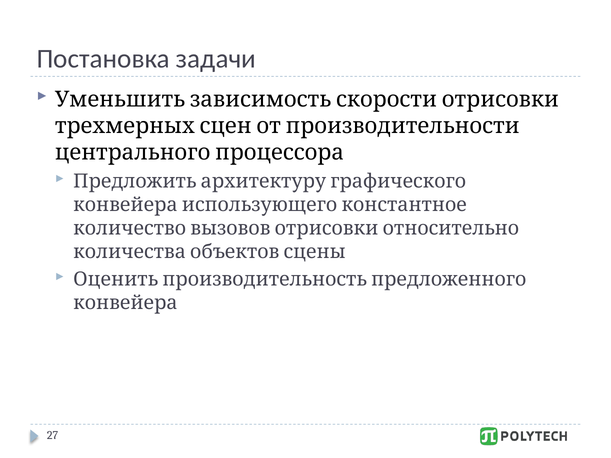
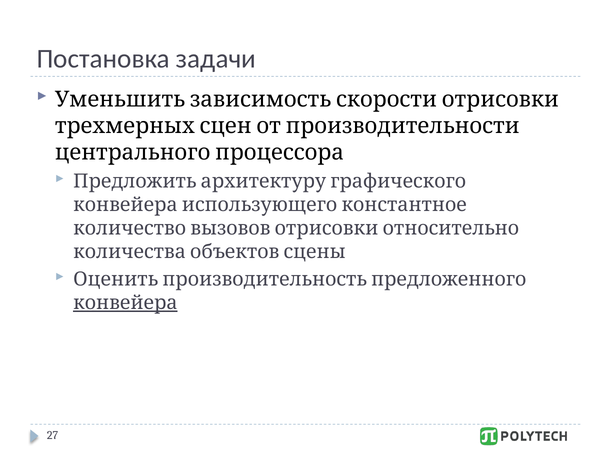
конвейера underline: none -> present (125, 303)
